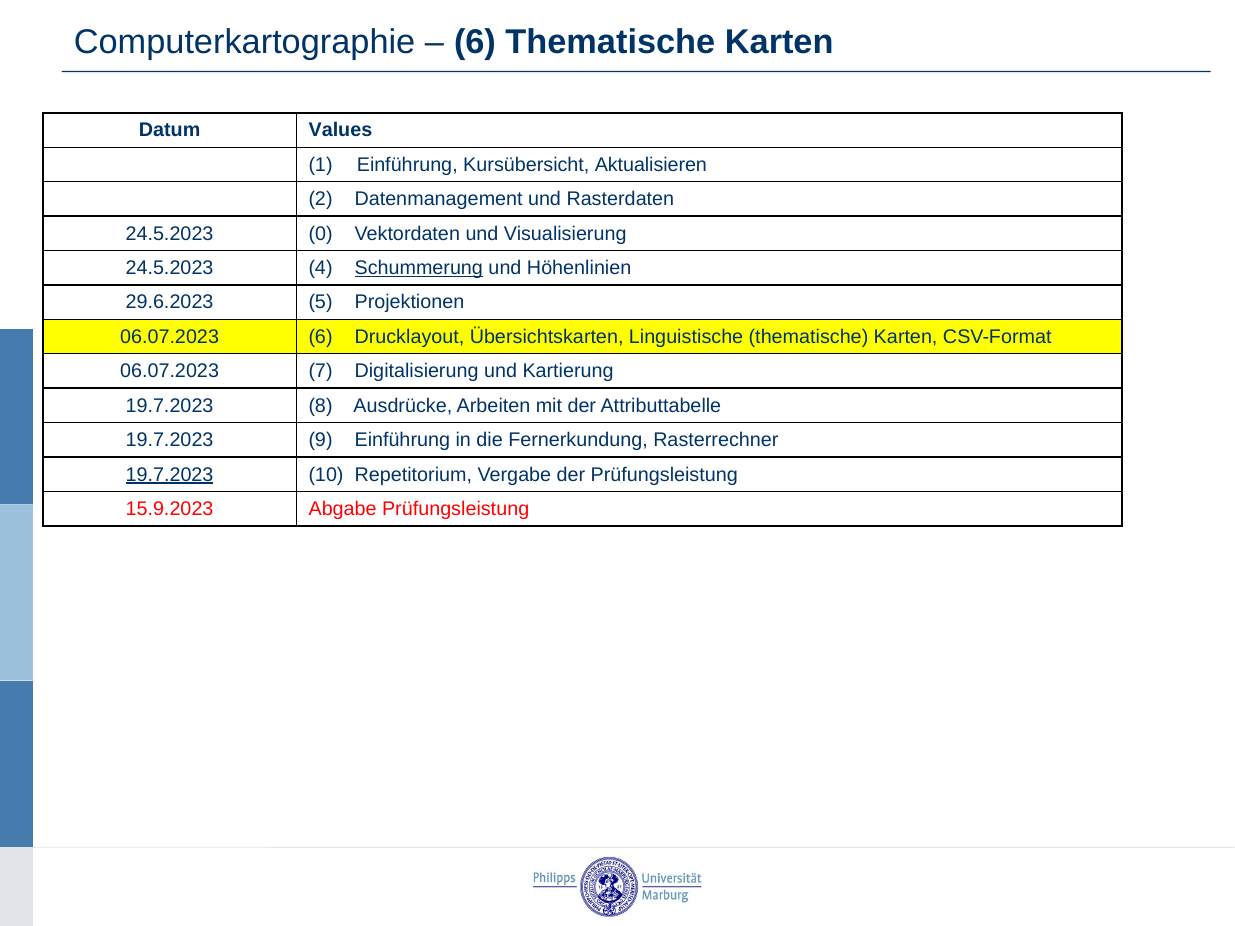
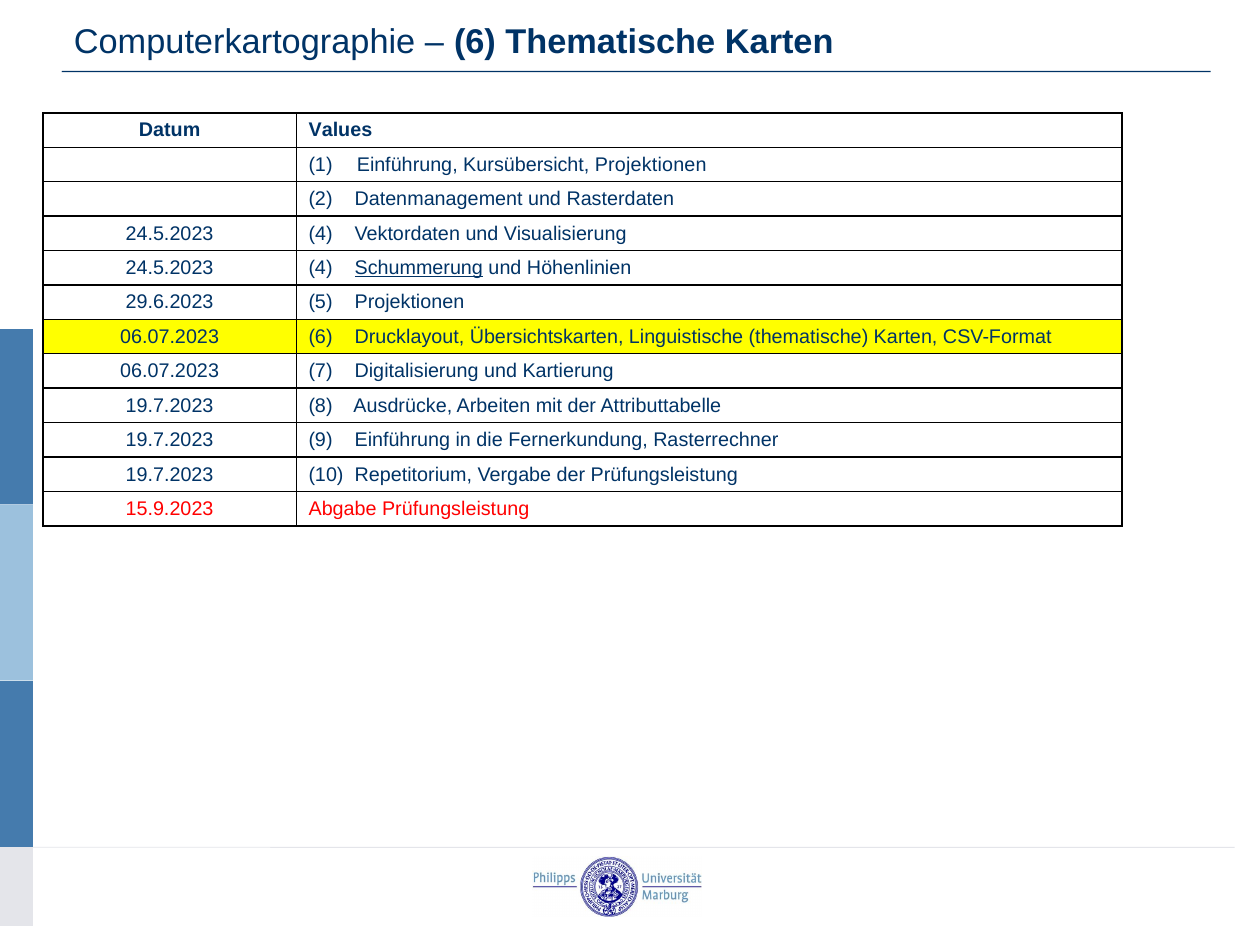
Kursübersicht Aktualisieren: Aktualisieren -> Projektionen (651, 165)
0: 0 -> 4 (321, 234)
19.7.2023 underline: present -> none (170, 475)
